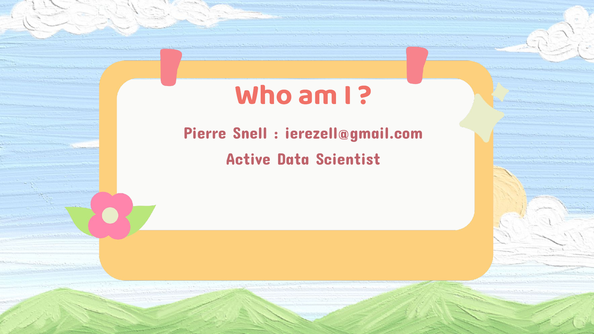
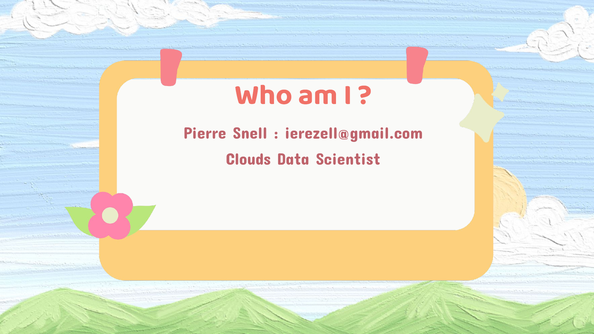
Active: Active -> Clouds (248, 159)
